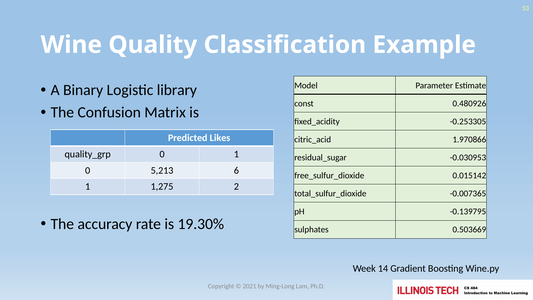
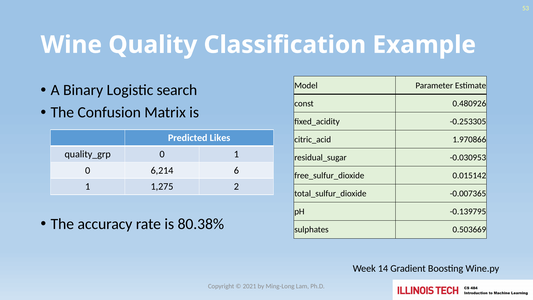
library: library -> search (177, 90)
5,213: 5,213 -> 6,214 (162, 170)
19.30%: 19.30% -> 80.38% (201, 224)
